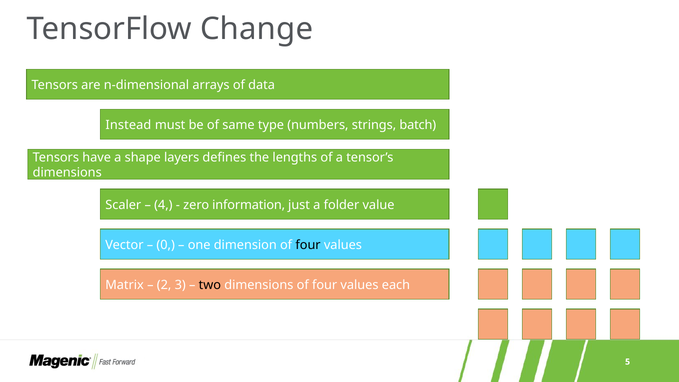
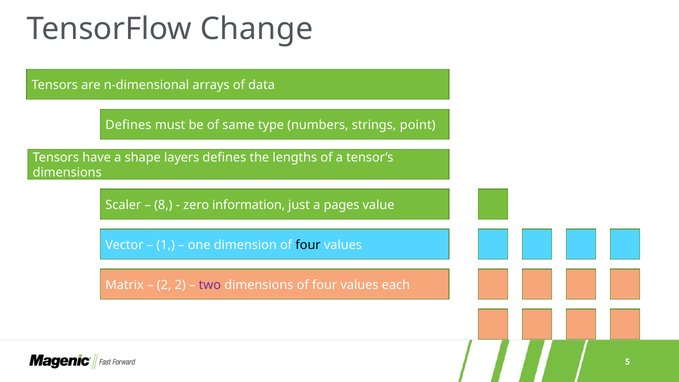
Instead: Instead -> Defines (128, 125)
batch: batch -> point (418, 125)
4: 4 -> 8 (163, 205)
folder: folder -> pages (342, 205)
0: 0 -> 1 (166, 245)
2 3: 3 -> 2 (180, 285)
two colour: black -> purple (210, 285)
